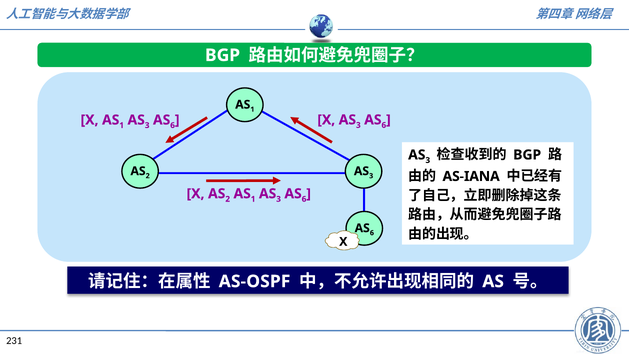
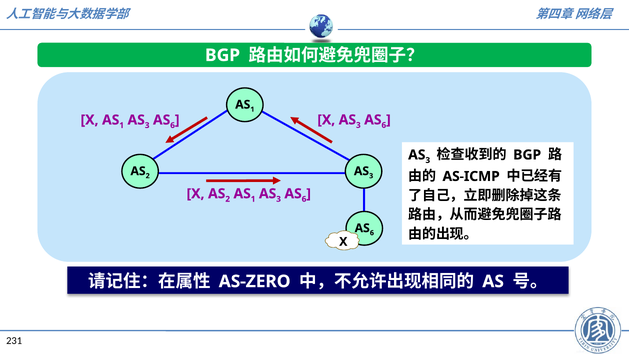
AS-IANA: AS-IANA -> AS-ICMP (471, 176)
AS-OSPF: AS-OSPF -> AS-ZERO (255, 281)
